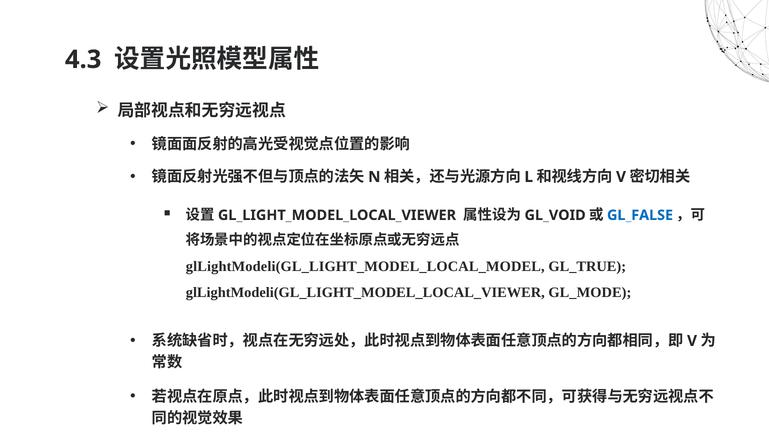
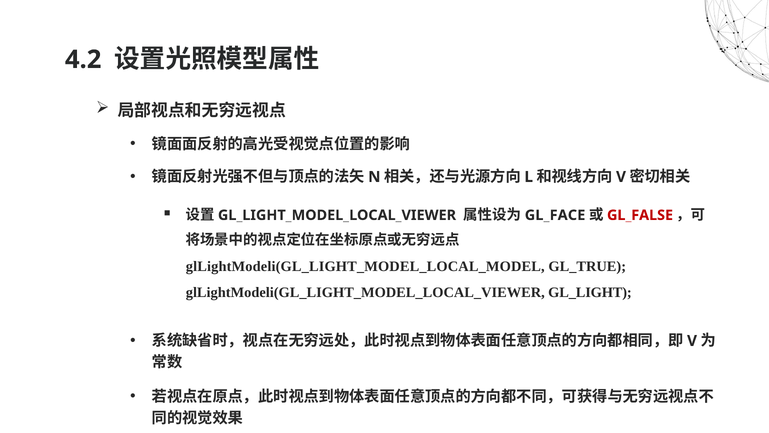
4.3: 4.3 -> 4.2 (83, 59)
GL_VOID: GL_VOID -> GL_FACE (555, 215)
GL_FALSE colour: blue -> red (640, 215)
GL_MODE: GL_MODE -> GL_LIGHT (590, 292)
